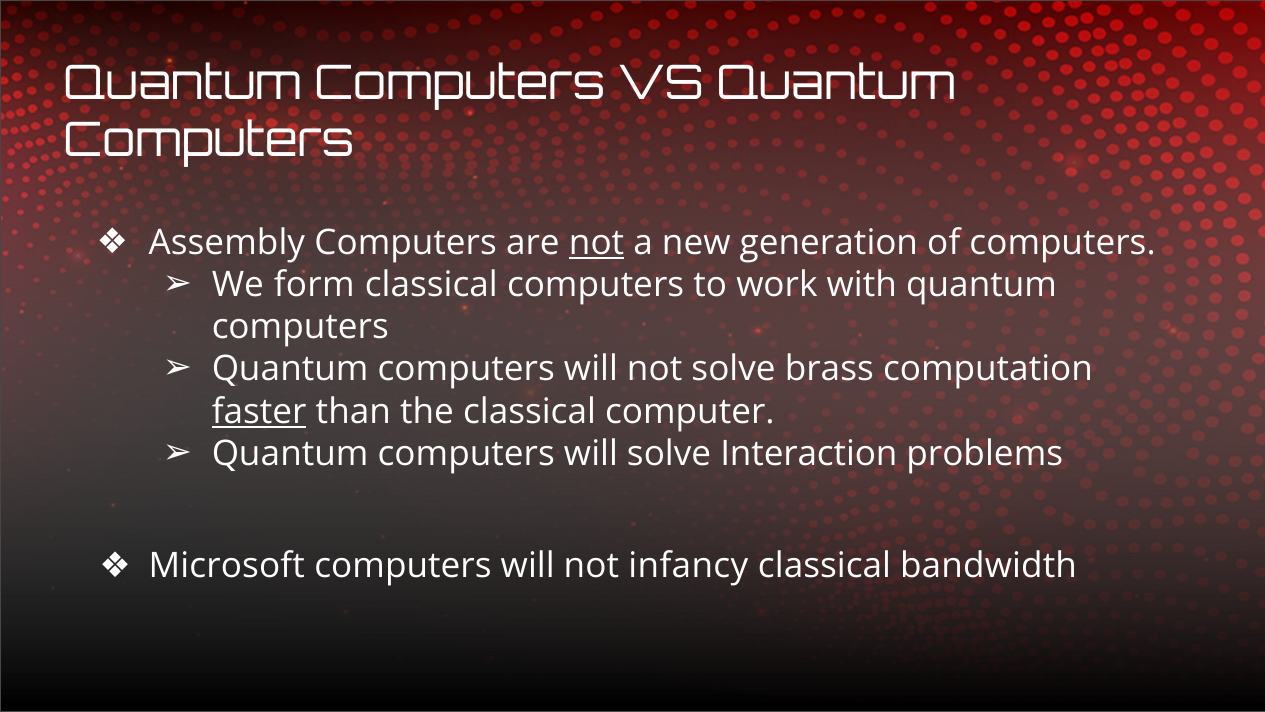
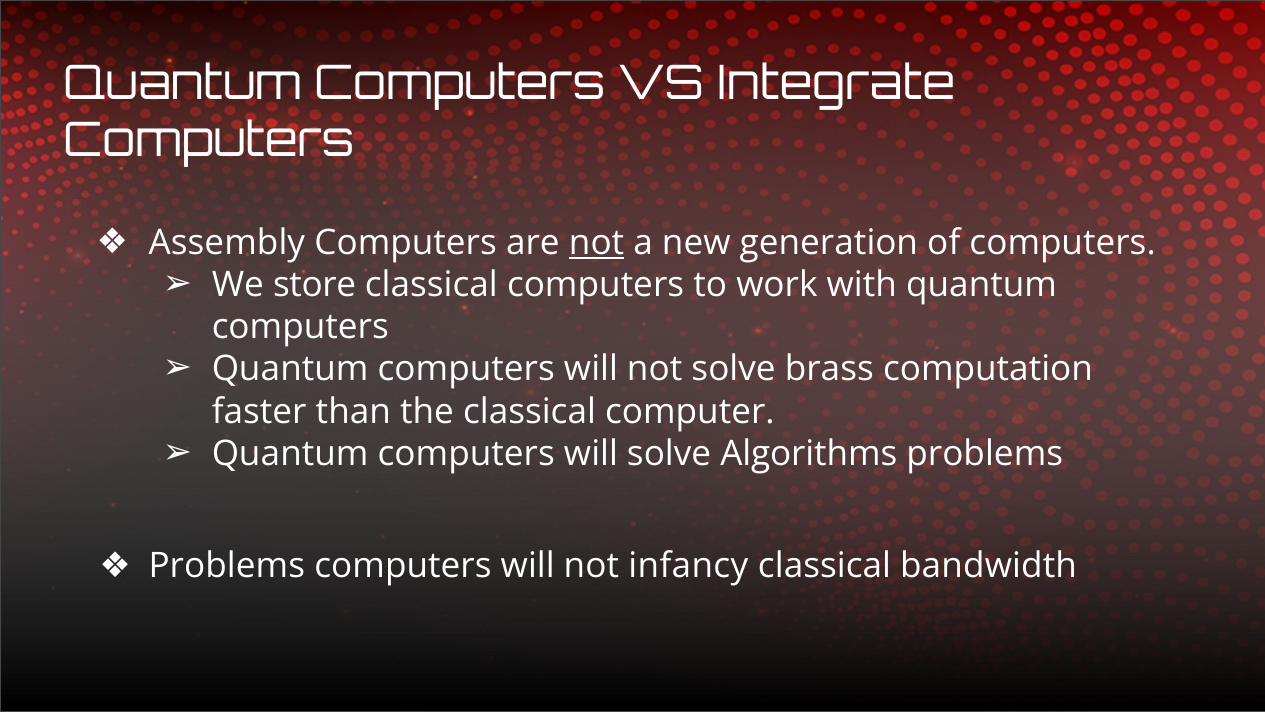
VS Quantum: Quantum -> Integrate (836, 84)
form: form -> store (315, 285)
faster underline: present -> none (259, 411)
Interaction: Interaction -> Algorithms (809, 454)
Microsoft: Microsoft -> Problems (227, 566)
